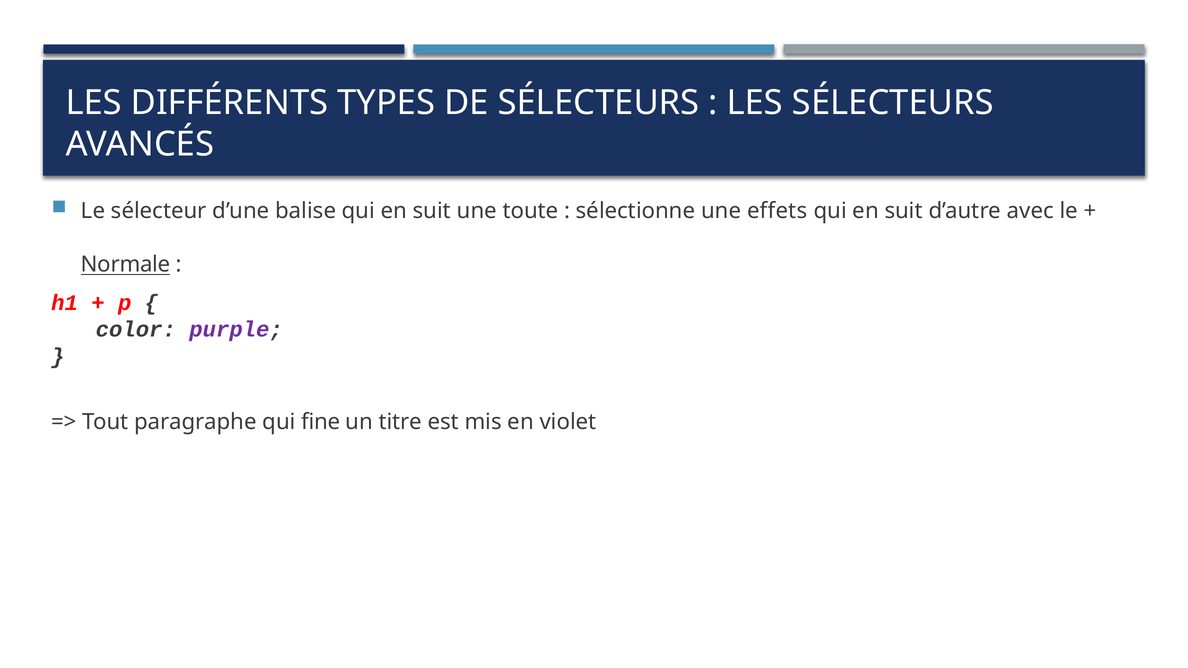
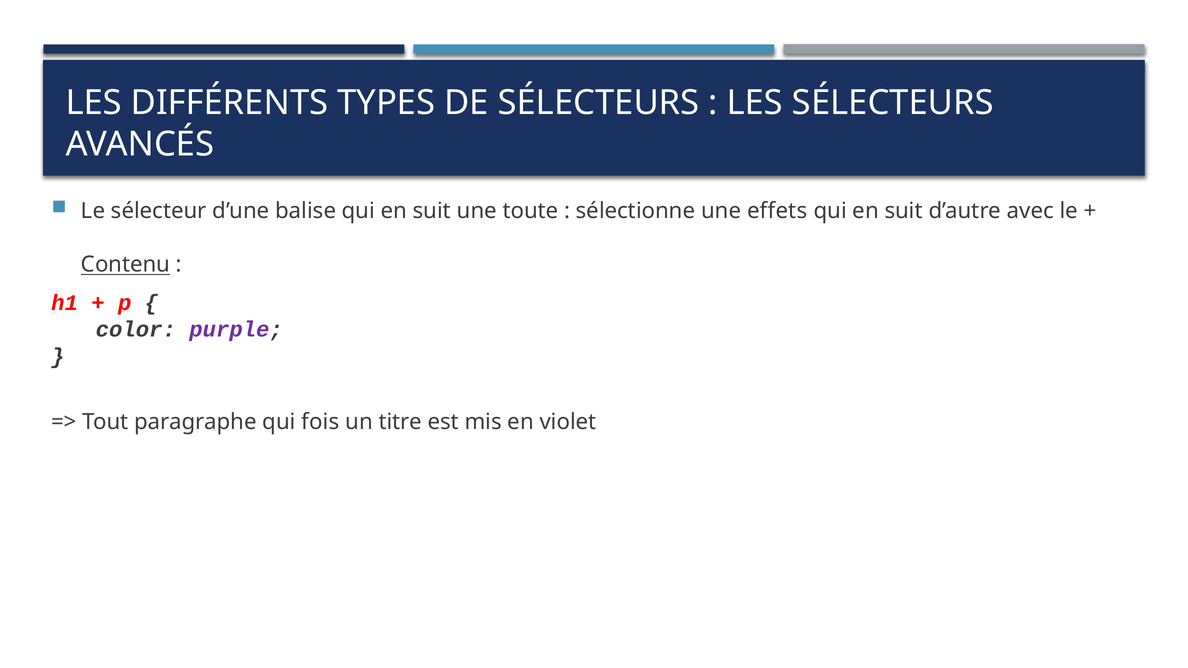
Normale: Normale -> Contenu (126, 264)
fine: fine -> fois (320, 422)
